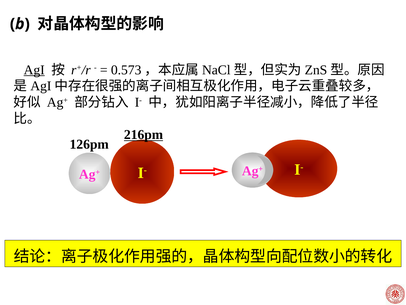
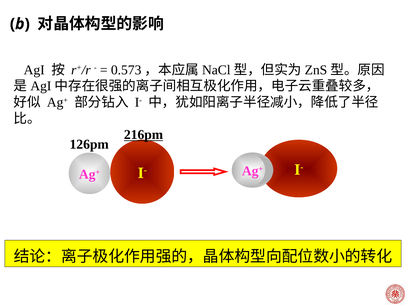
AgI underline: present -> none (34, 70)
